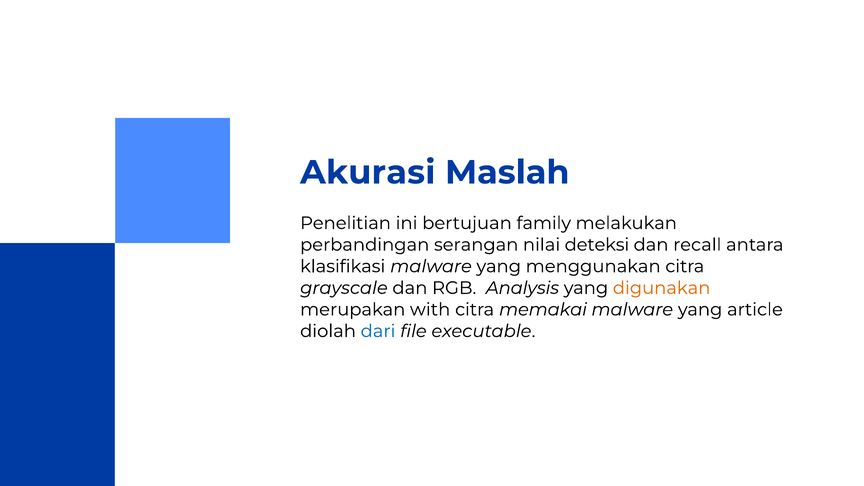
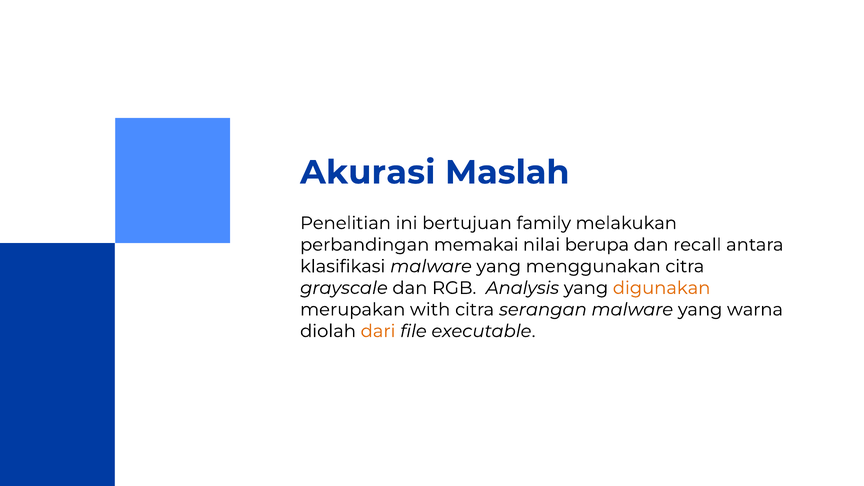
serangan: serangan -> memakai (476, 245)
deteksi: deteksi -> berupa (597, 245)
memakai: memakai -> serangan (543, 310)
article: article -> warna (755, 310)
dari colour: blue -> orange (378, 331)
